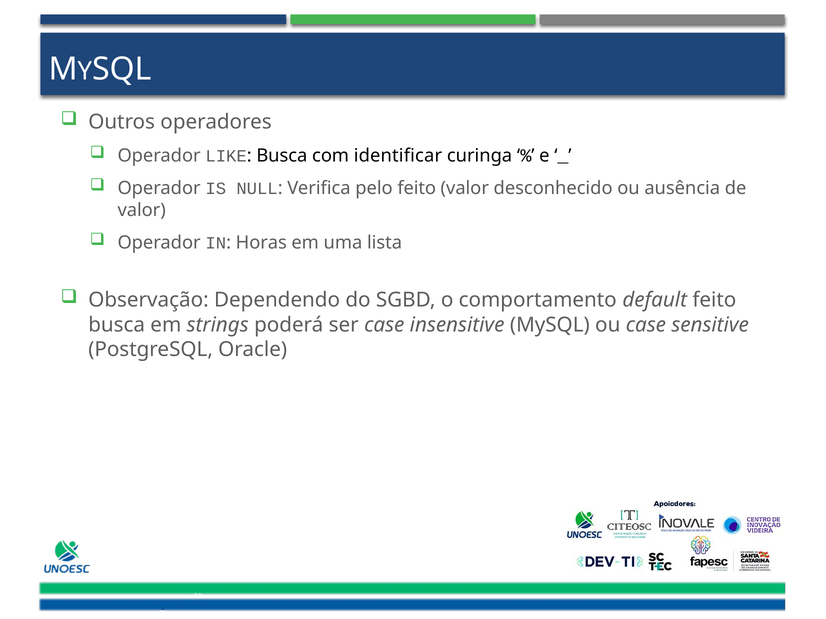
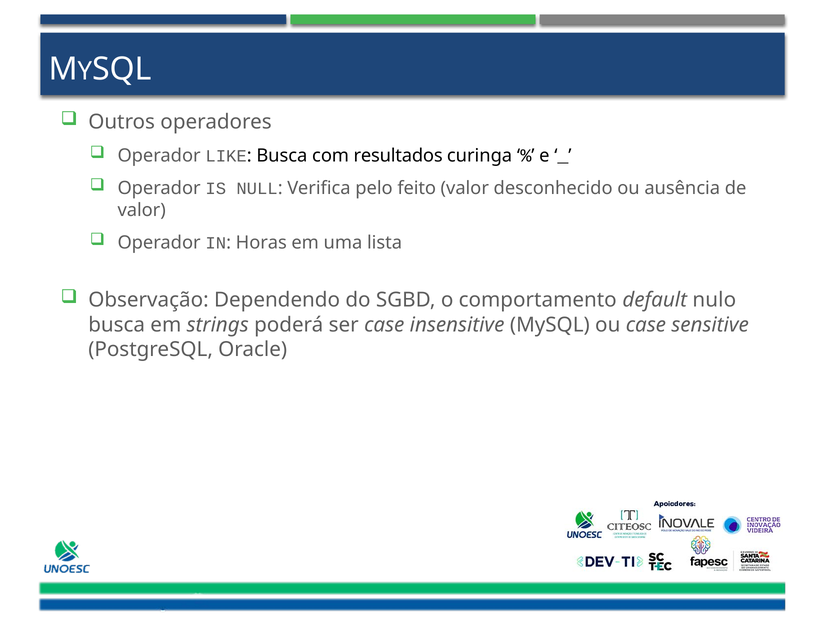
identificar: identificar -> resultados (398, 156)
default feito: feito -> nulo (714, 300)
